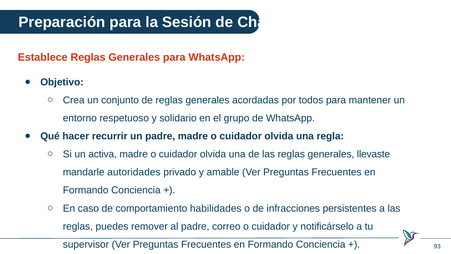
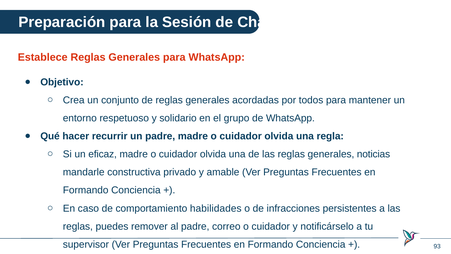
activa: activa -> eficaz (103, 154)
llevaste: llevaste -> noticias (374, 154)
autoridades: autoridades -> constructiva (134, 172)
